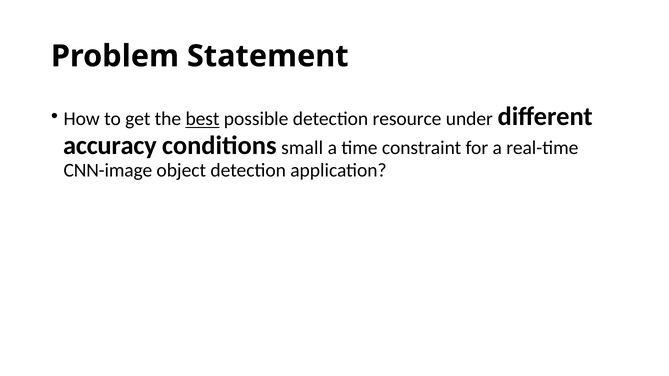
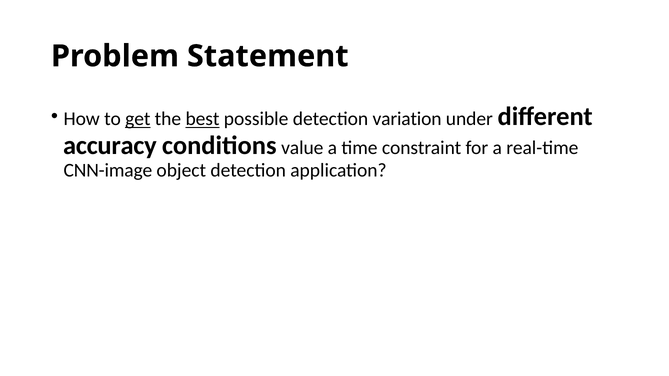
get underline: none -> present (138, 119)
resource: resource -> variation (407, 119)
small: small -> value (302, 148)
